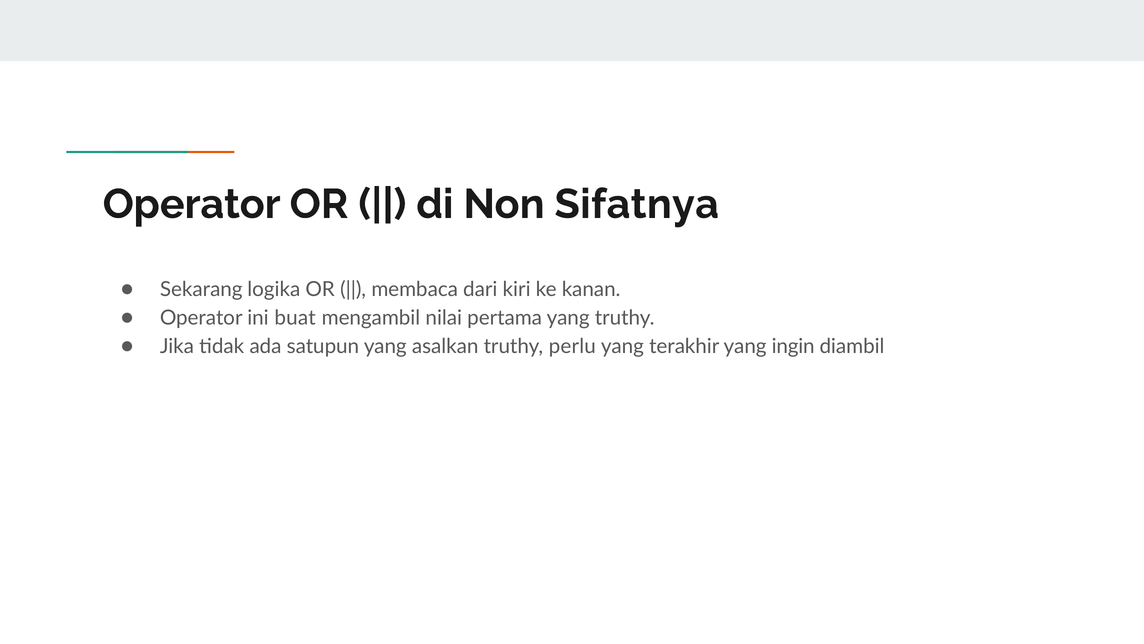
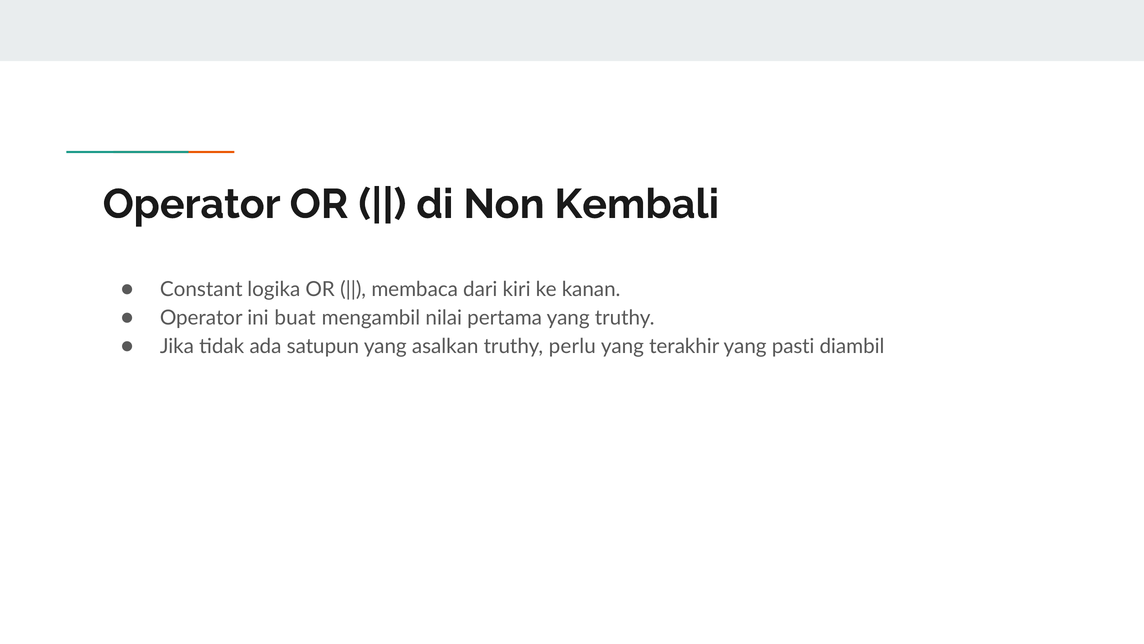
Sifatnya: Sifatnya -> Kembali (637, 204)
Sekarang: Sekarang -> Constant (201, 289)
ingin: ingin -> pasti (793, 346)
